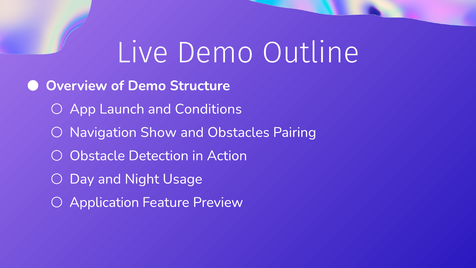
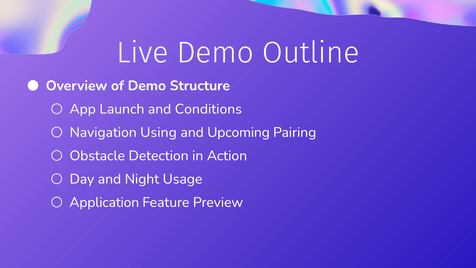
Show: Show -> Using (159, 132)
Obstacles: Obstacles -> Upcoming (239, 132)
